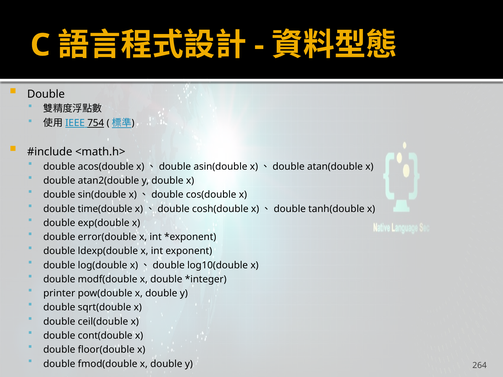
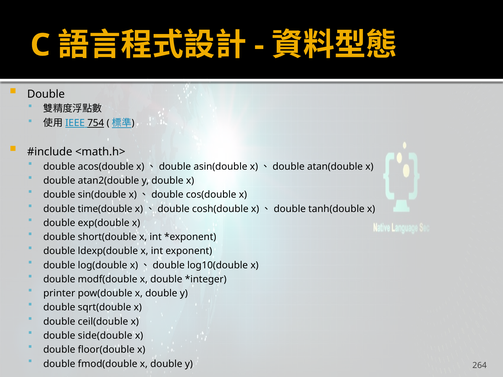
error(double: error(double -> short(double (107, 237)
cont(double: cont(double -> side(double (105, 336)
